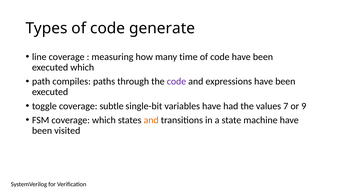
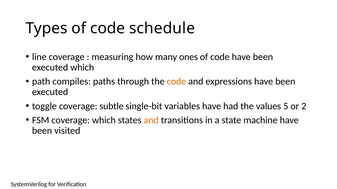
generate: generate -> schedule (162, 28)
time: time -> ones (189, 57)
code colour: purple -> orange (176, 82)
7: 7 -> 5 (286, 106)
9: 9 -> 2 (304, 106)
